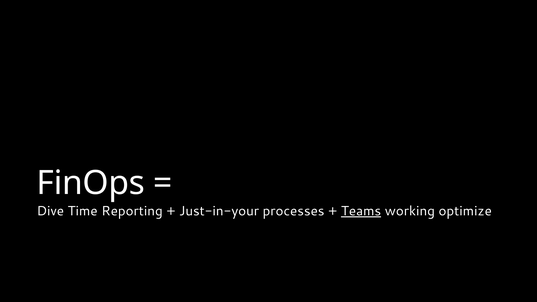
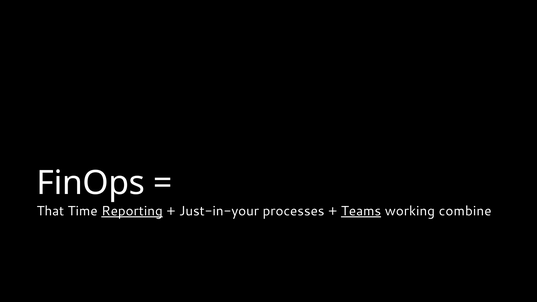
Dive: Dive -> That (50, 211)
Reporting underline: none -> present (132, 211)
optimize: optimize -> combine (465, 211)
